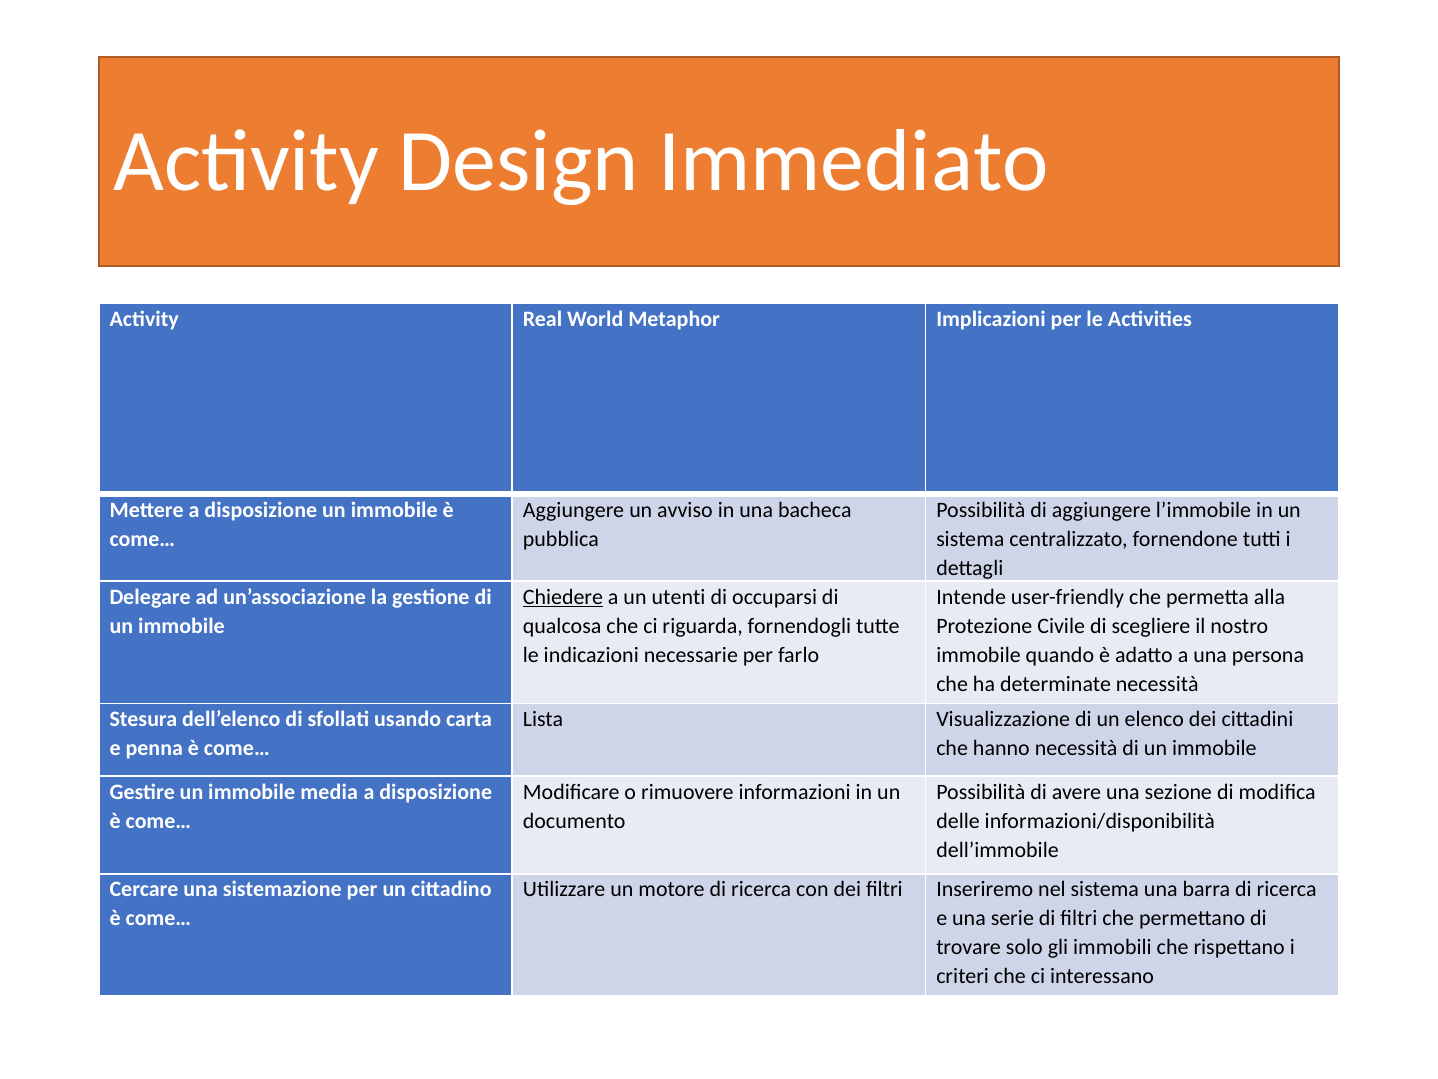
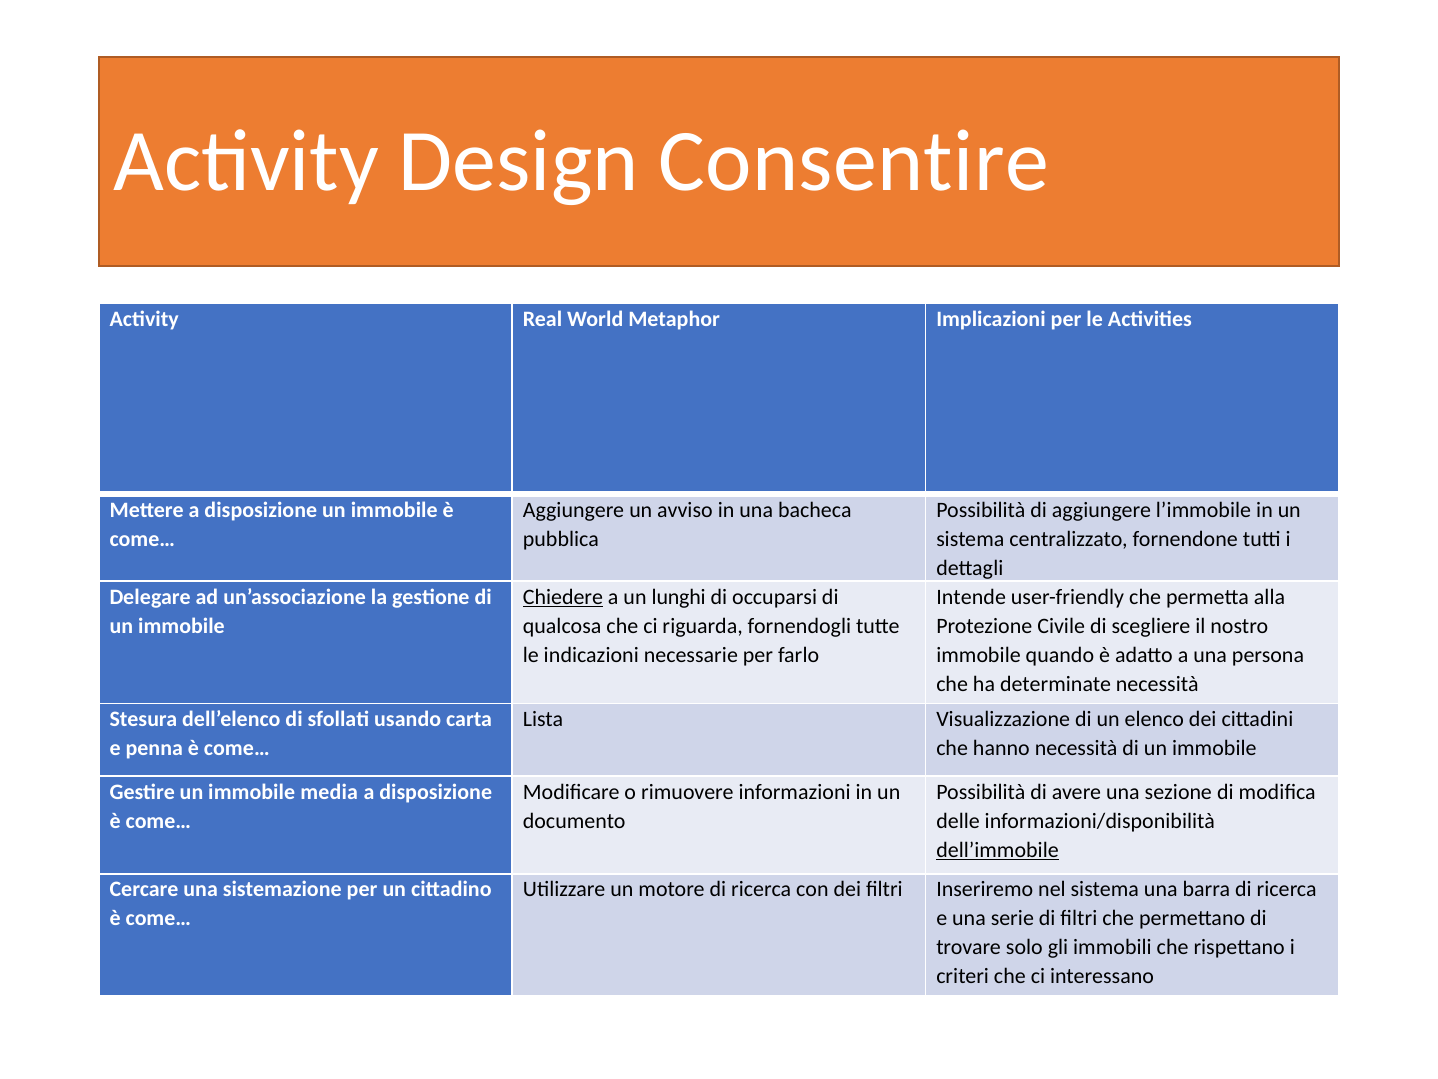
Immediato: Immediato -> Consentire (854, 161)
utenti: utenti -> lunghi (679, 597)
dell’immobile underline: none -> present (998, 850)
